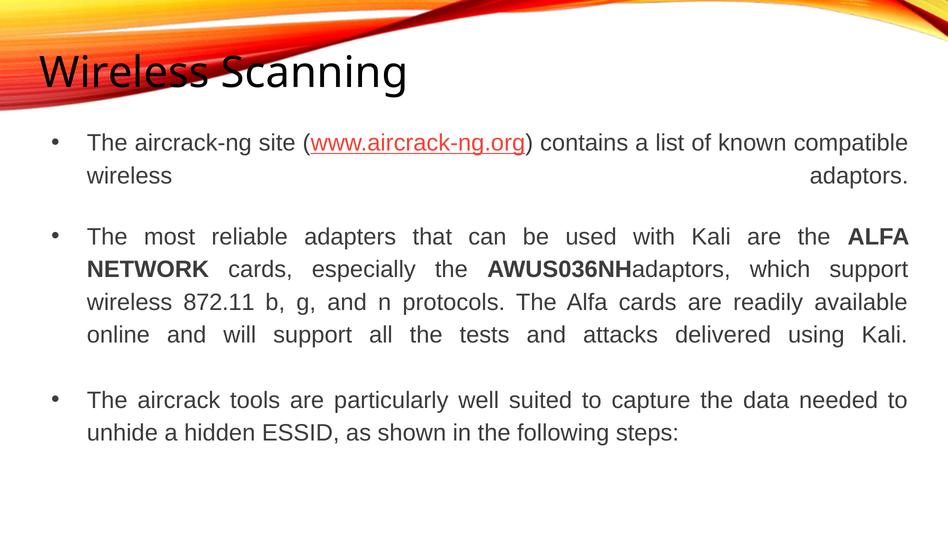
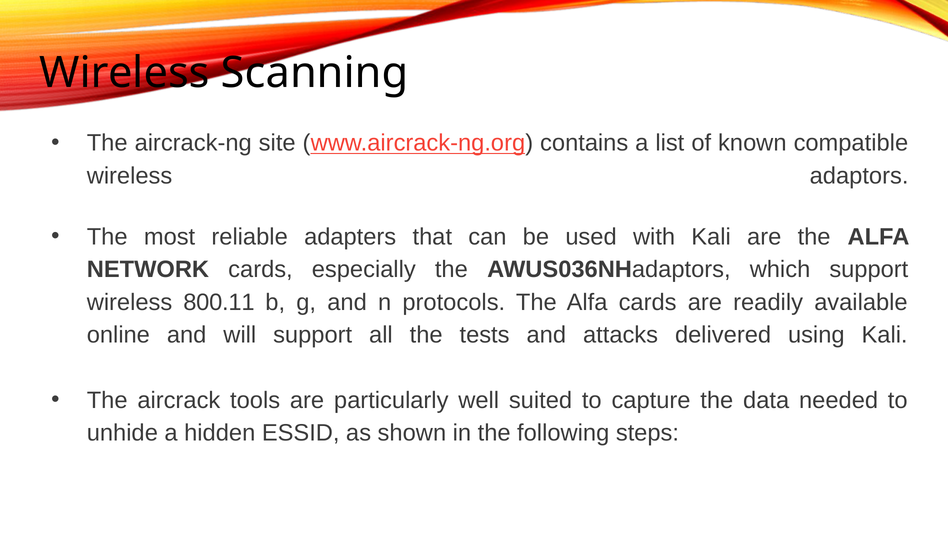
872.11: 872.11 -> 800.11 (219, 302)
